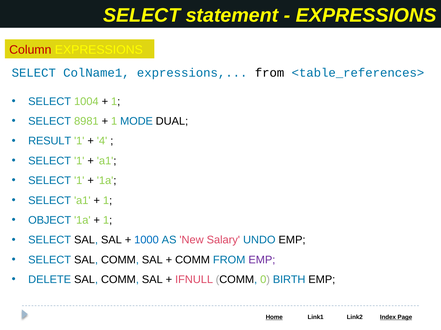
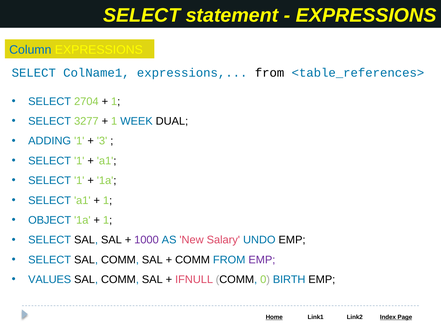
Column colour: red -> blue (30, 50)
1004: 1004 -> 2704 (86, 102)
8981: 8981 -> 3277 (86, 121)
MODE: MODE -> WEEK (136, 121)
RESULT: RESULT -> ADDING (50, 141)
4: 4 -> 3 (102, 141)
1000 colour: blue -> purple (146, 241)
DELETE: DELETE -> VALUES (50, 280)
